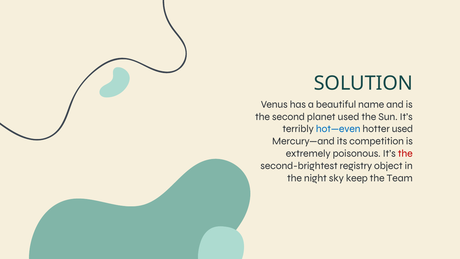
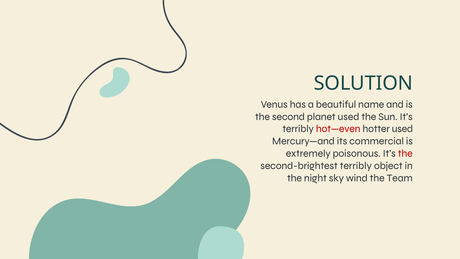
hot—even colour: blue -> red (338, 129)
competition: competition -> commercial (377, 141)
second-brightest registry: registry -> terribly (356, 166)
keep: keep -> wind (357, 178)
